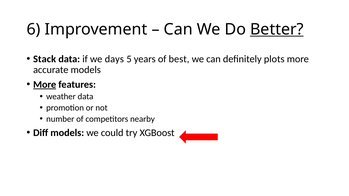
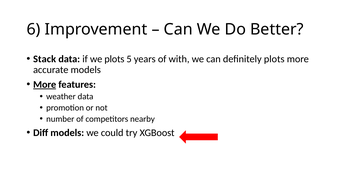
Better underline: present -> none (277, 29)
we days: days -> plots (114, 59)
best: best -> with (179, 59)
